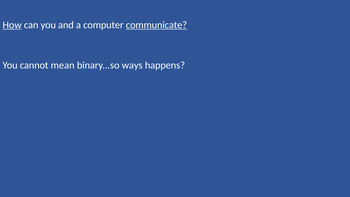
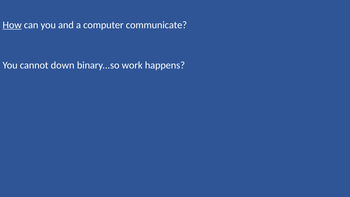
communicate underline: present -> none (156, 25)
mean: mean -> down (63, 65)
ways: ways -> work (132, 65)
